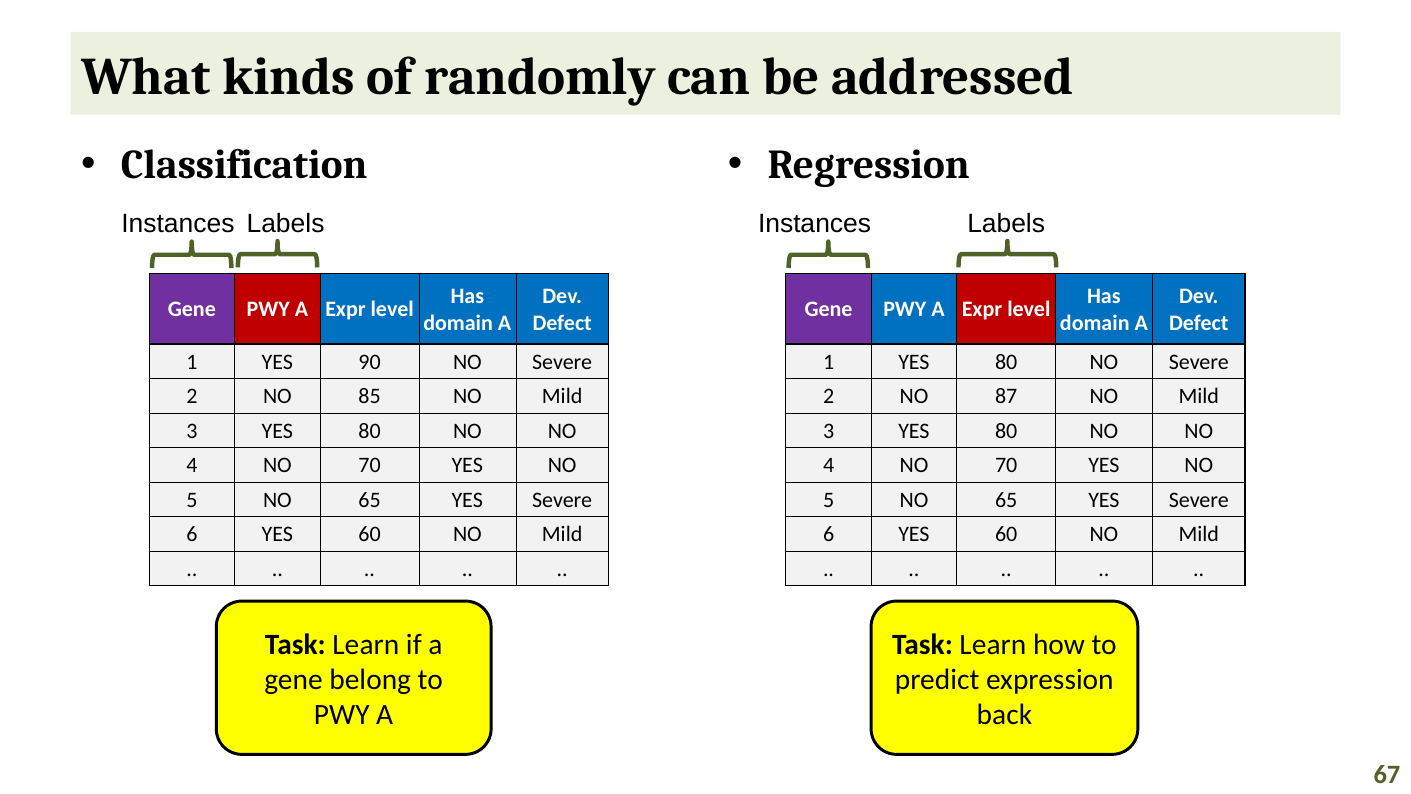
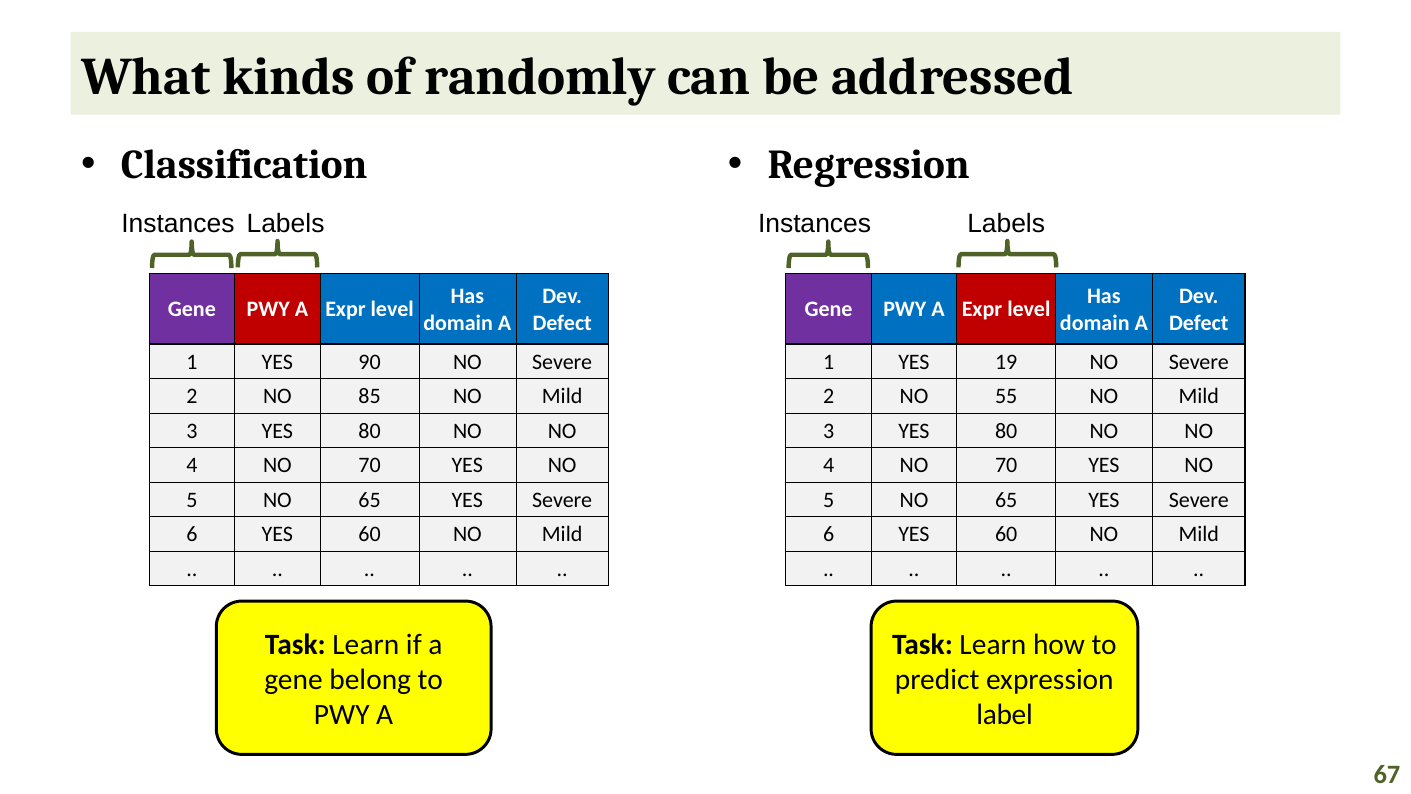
1 YES 80: 80 -> 19 (1006, 362)
87: 87 -> 55 (1006, 396)
back: back -> label (1005, 715)
